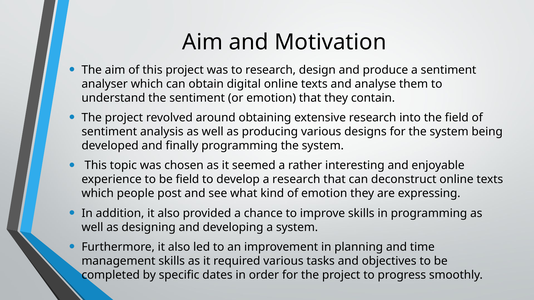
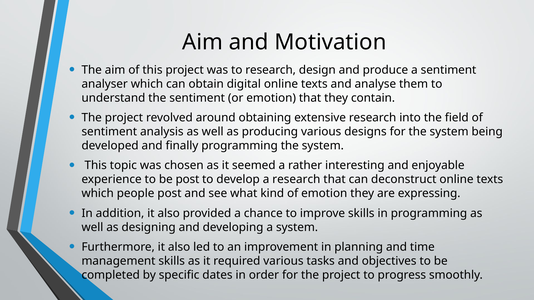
be field: field -> post (187, 180)
